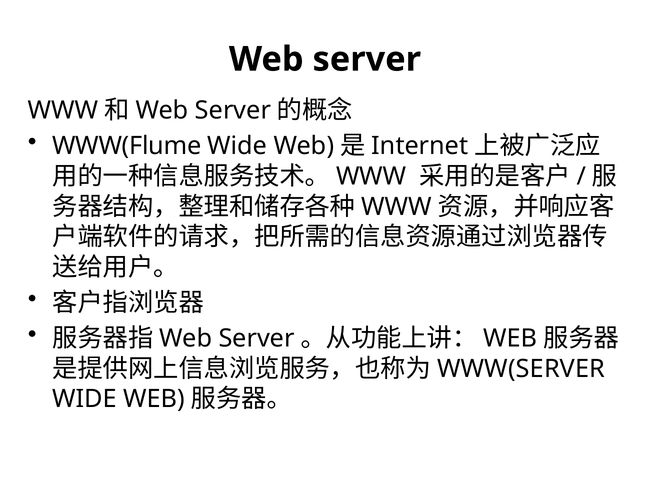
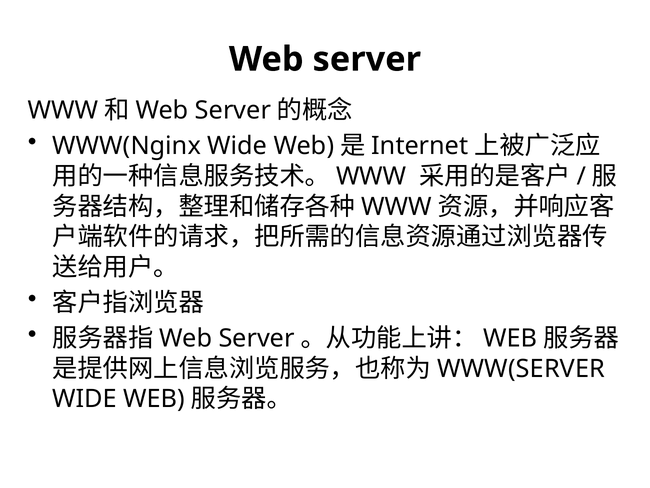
WWW(Flume: WWW(Flume -> WWW(Nginx (127, 146)
